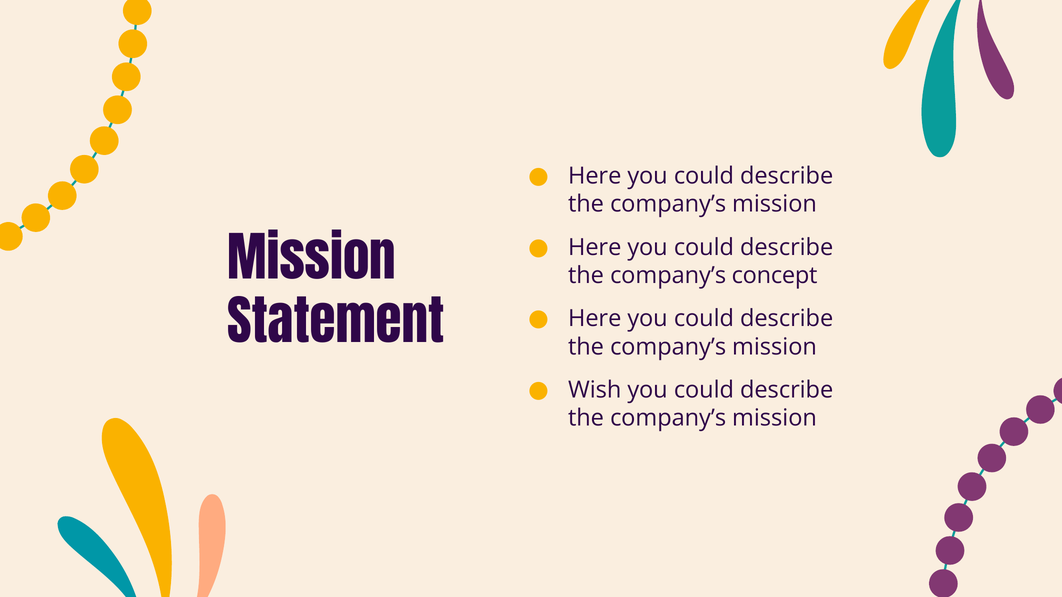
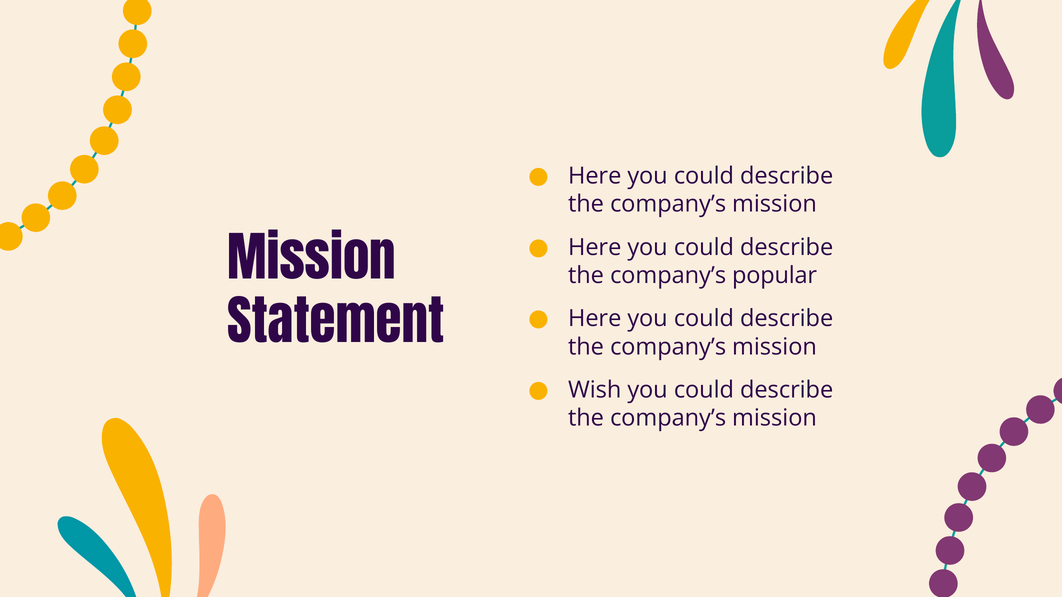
concept: concept -> popular (775, 276)
